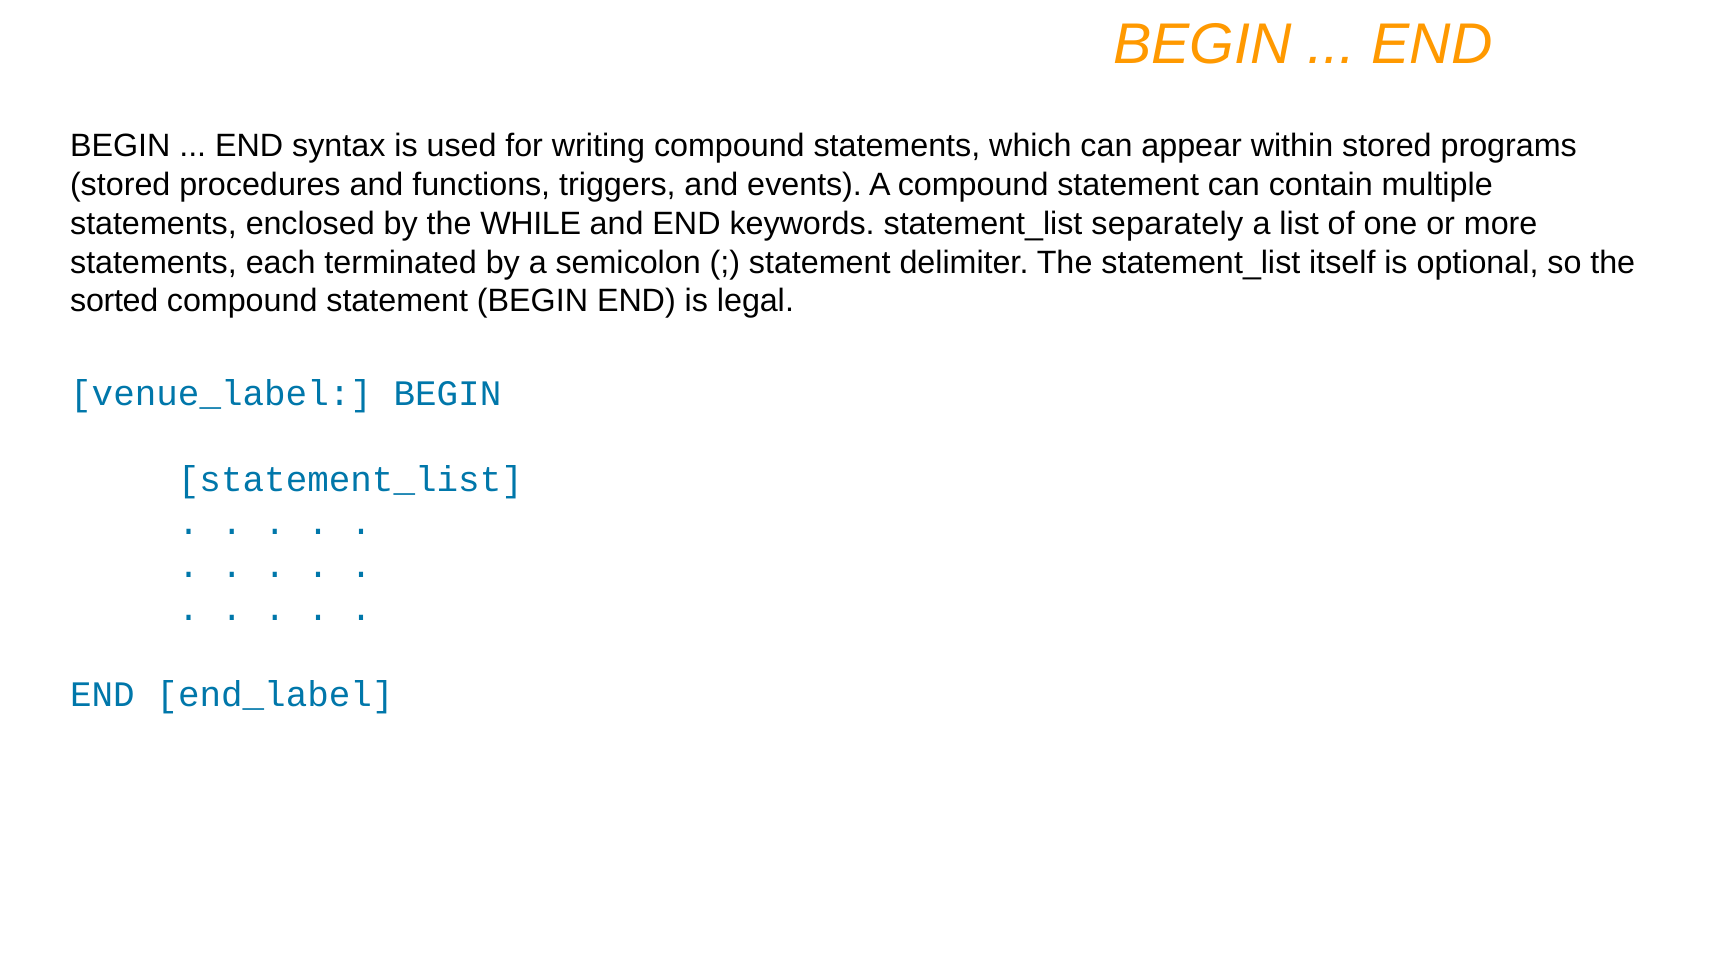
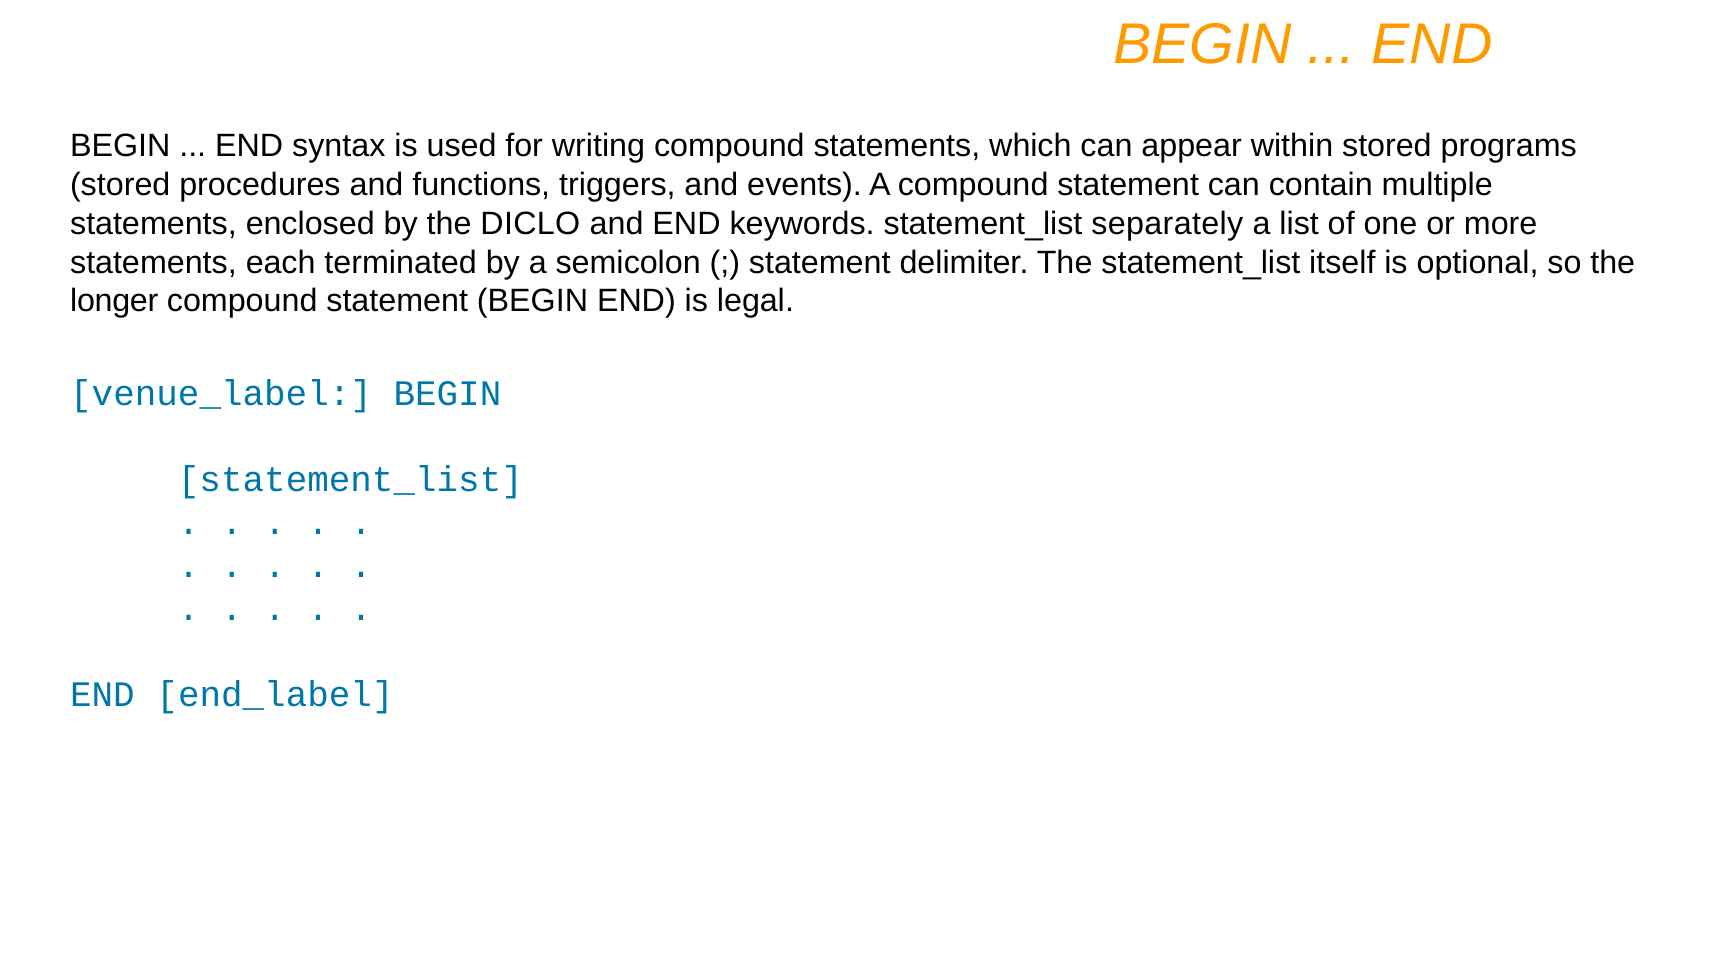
WHILE: WHILE -> DICLO (530, 224)
sorted: sorted -> longer (114, 301)
